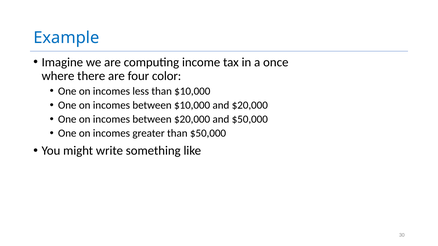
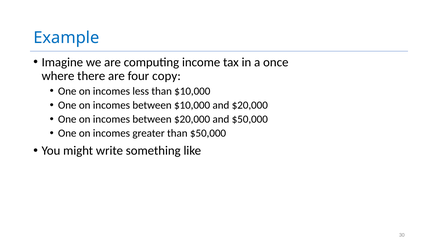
color: color -> copy (167, 76)
